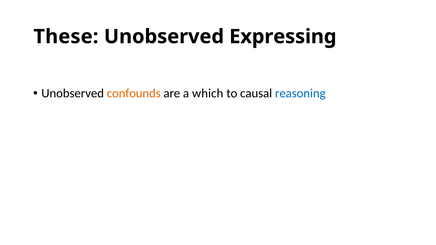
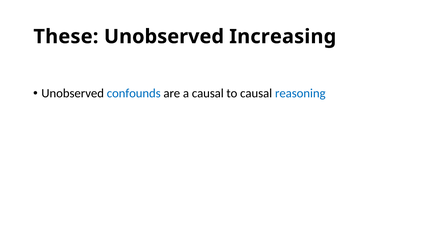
Expressing: Expressing -> Increasing (283, 37)
confounds colour: orange -> blue (134, 94)
a which: which -> causal (208, 94)
